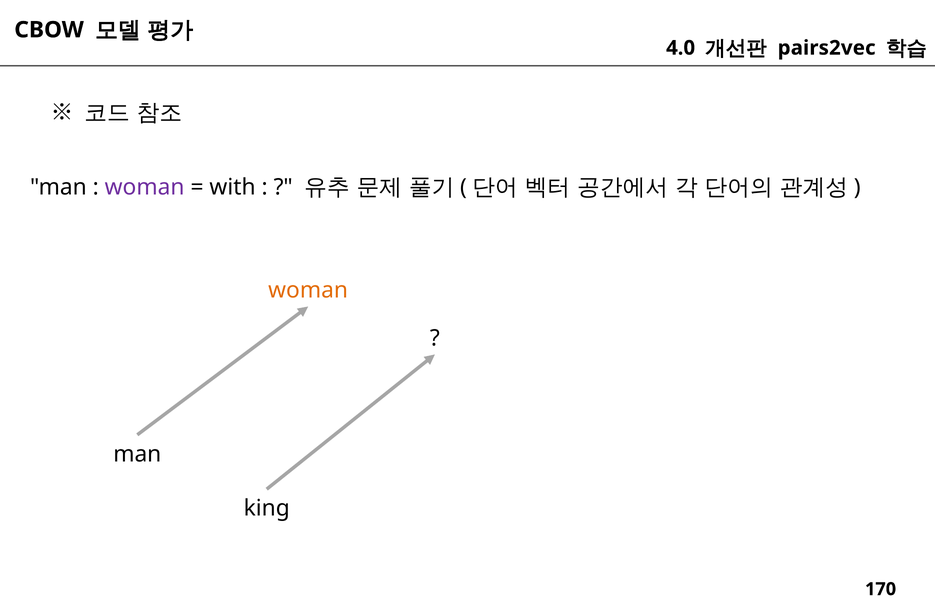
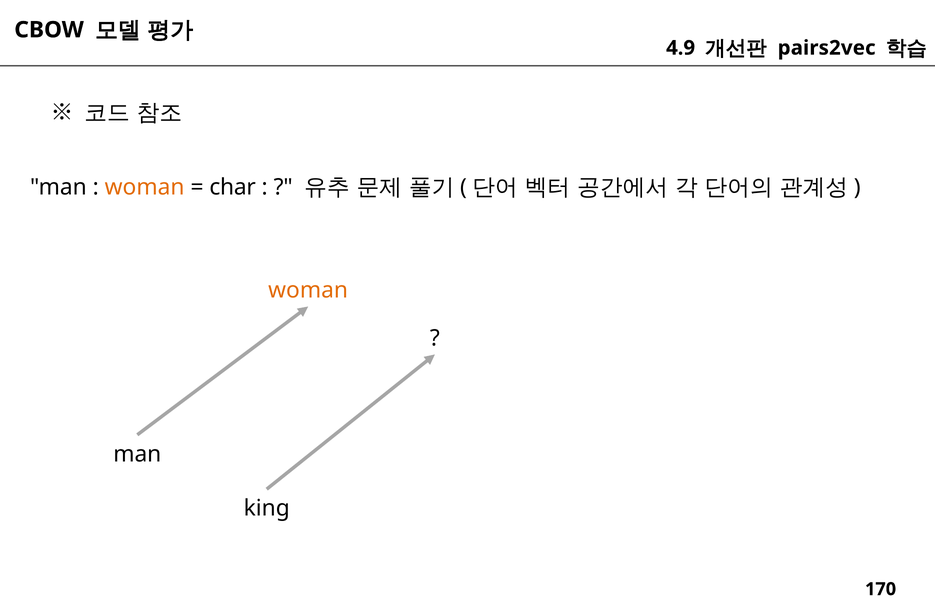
4.0: 4.0 -> 4.9 (681, 48)
woman colour: purple -> orange (145, 187)
with: with -> char (233, 187)
